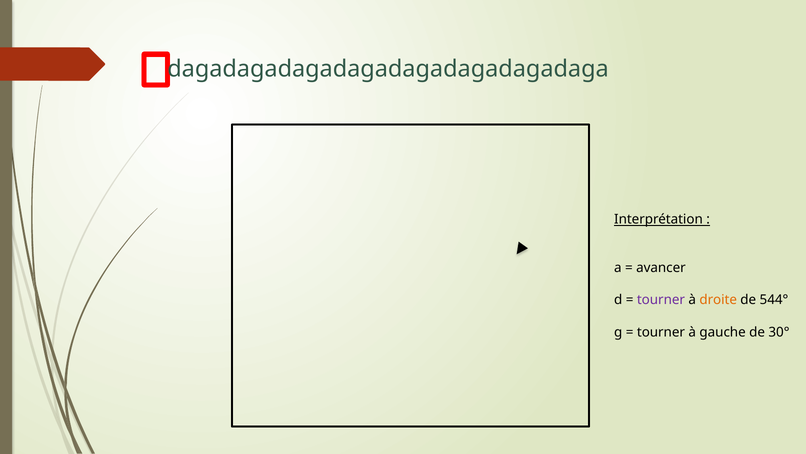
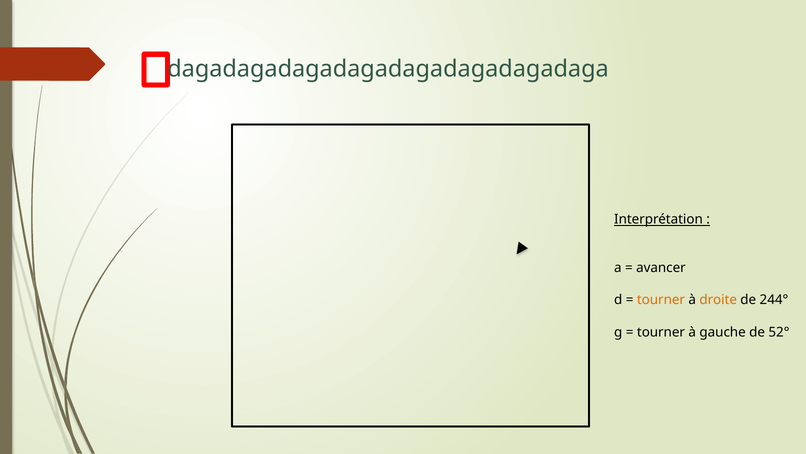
tourner colour: purple -> orange (661, 300)
544°: 544° -> 244° (774, 300)
30°: 30° -> 52° (779, 332)
